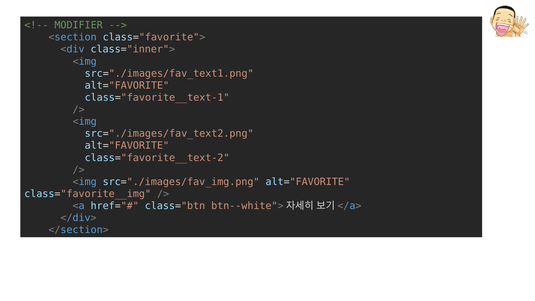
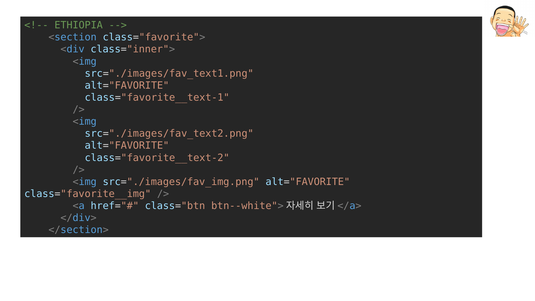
MODIFIER: MODIFIER -> ETHIOPIA (79, 25)
